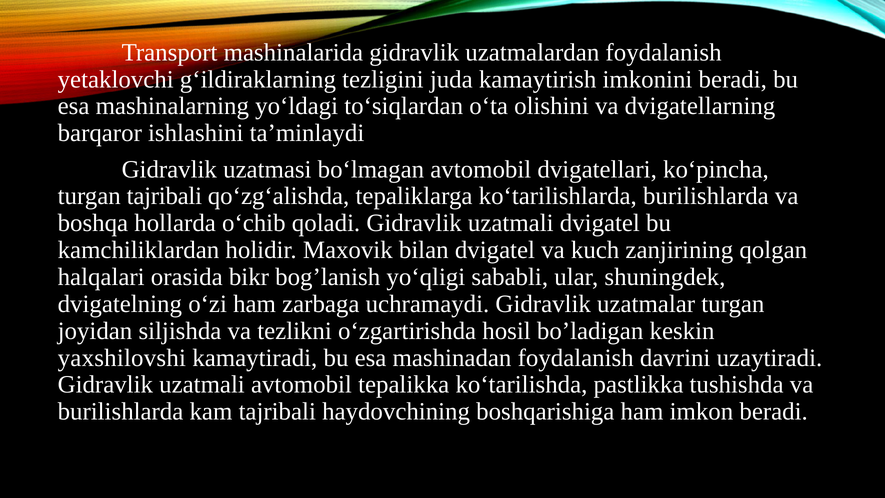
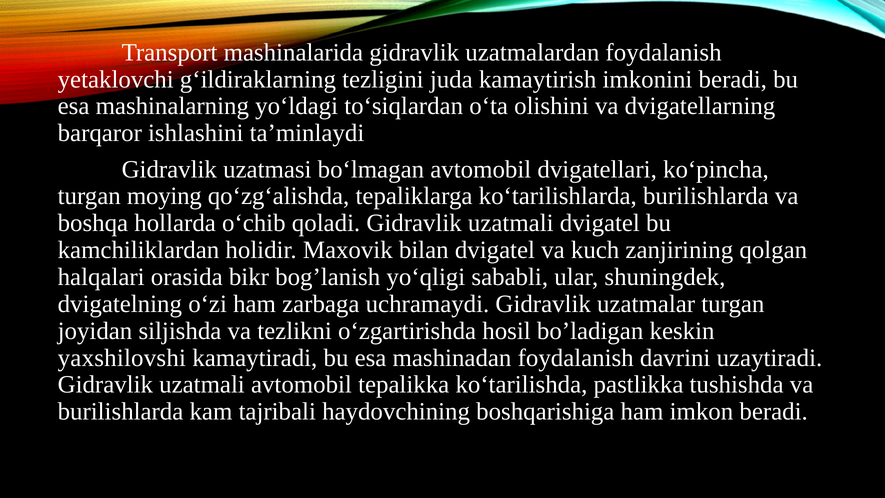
turgan tajribali: tajribali -> moying (164, 196)
